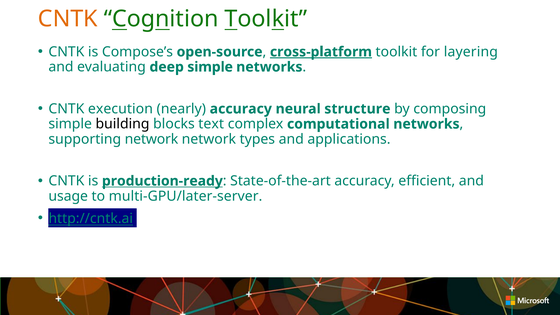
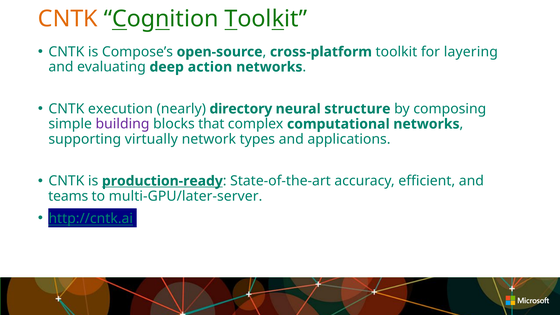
cross-platform underline: present -> none (321, 52)
deep simple: simple -> action (210, 67)
nearly accuracy: accuracy -> directory (241, 109)
building colour: black -> purple (123, 124)
text: text -> that (211, 124)
supporting network: network -> virtually (151, 139)
usage: usage -> teams (68, 196)
